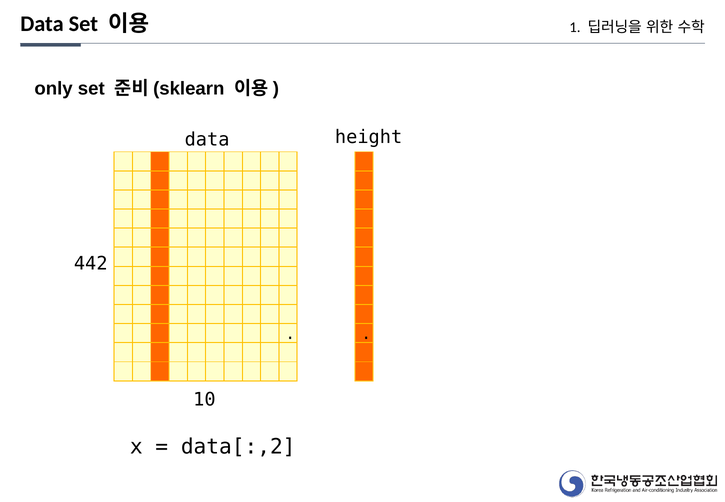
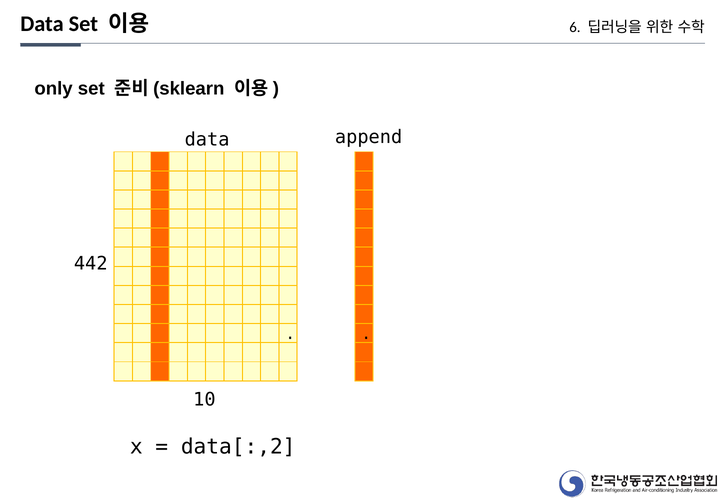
1: 1 -> 6 (575, 27)
height: height -> append (369, 137)
